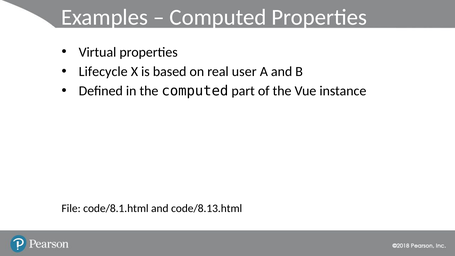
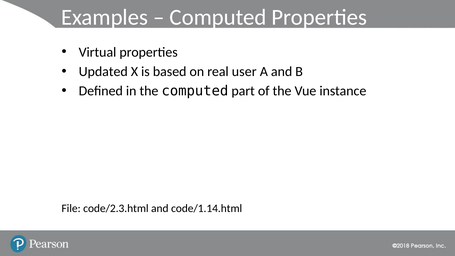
Lifecycle: Lifecycle -> Updated (103, 72)
code/8.1.html: code/8.1.html -> code/2.3.html (116, 209)
code/8.13.html: code/8.13.html -> code/1.14.html (207, 209)
